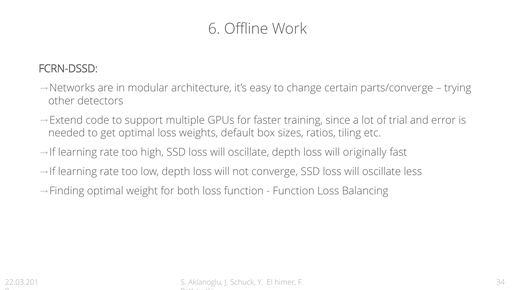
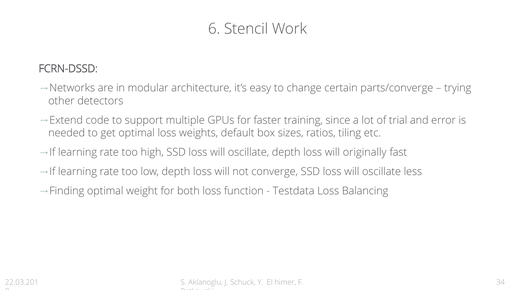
Offline: Offline -> Stencil (246, 29)
Function: Function -> Testdata (294, 191)
